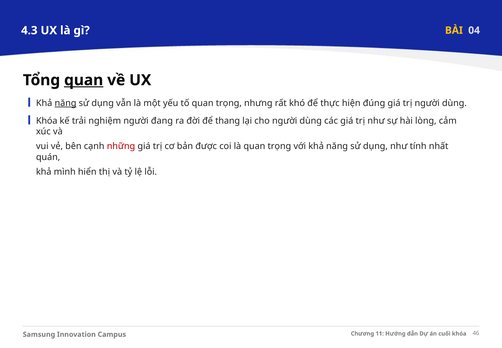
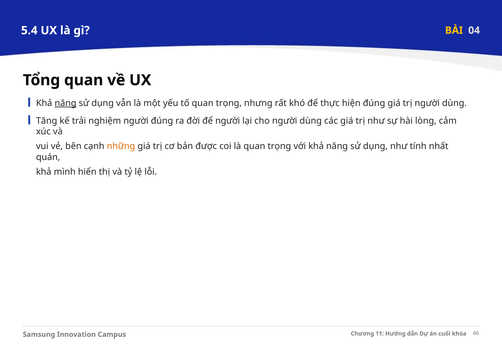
4.3: 4.3 -> 5.4 (29, 30)
quan underline: present -> none (84, 80)
Khóa: Khóa -> Tăng (47, 121)
người đang: đang -> đúng (162, 121)
để thang: thang -> người (228, 121)
những colour: red -> orange (121, 146)
